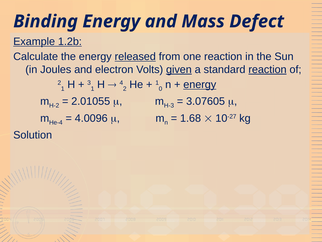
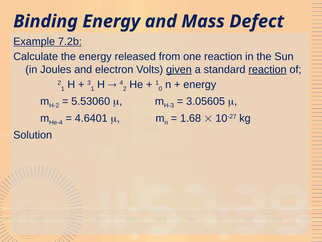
1.2b: 1.2b -> 7.2b (70, 42)
released underline: present -> none (135, 57)
energy underline: present -> none (200, 84)
2.01055: 2.01055 -> 5.53060 (91, 101)
3.07605: 3.07605 -> 3.05605 (206, 101)
4.0096: 4.0096 -> 4.6401 (91, 118)
